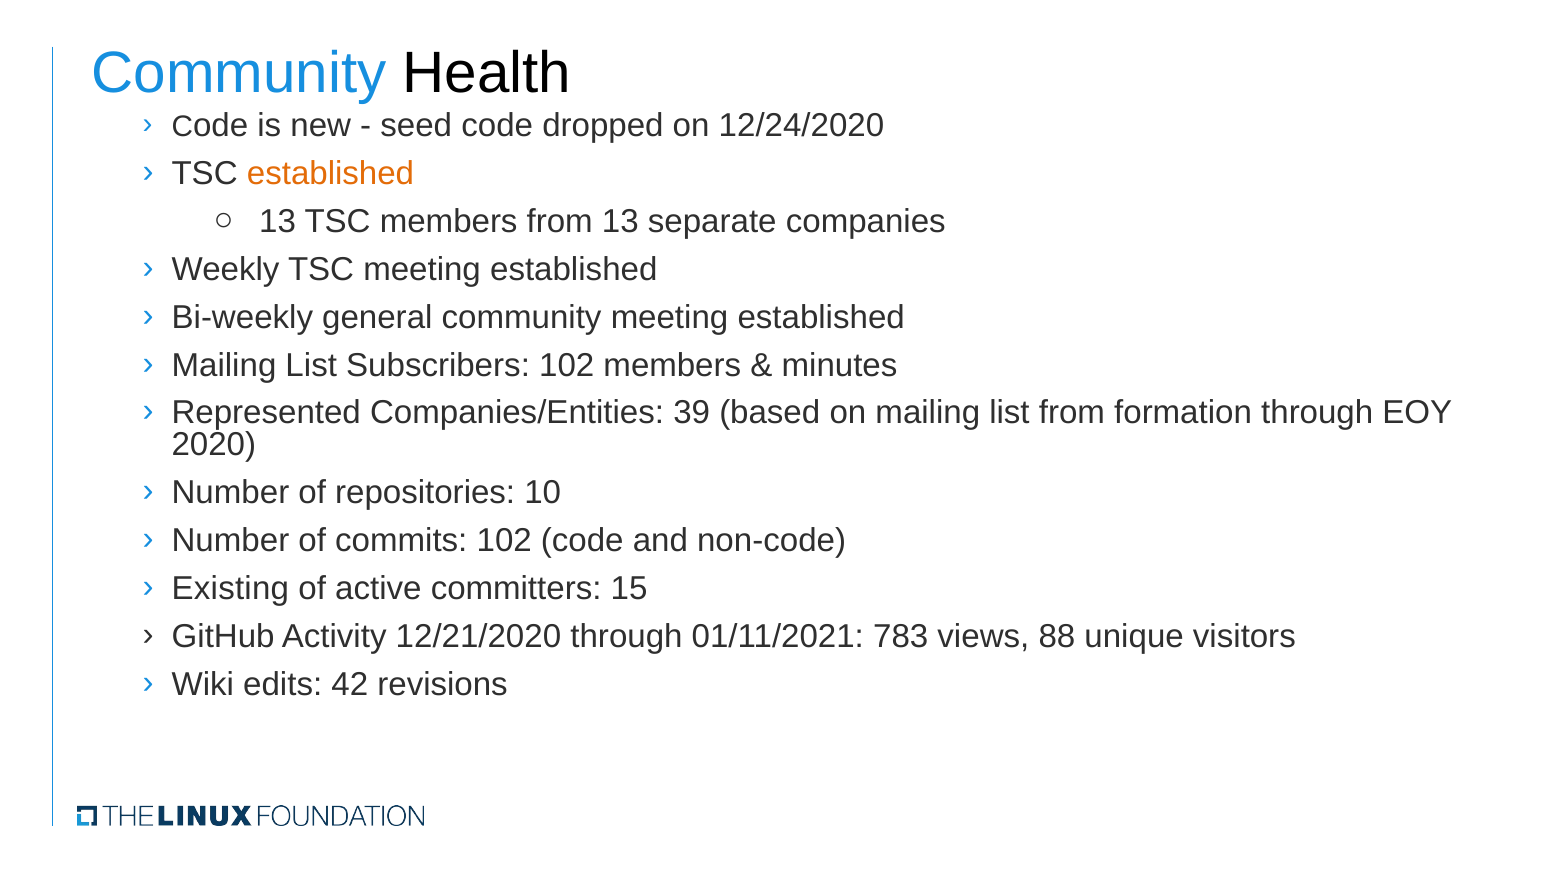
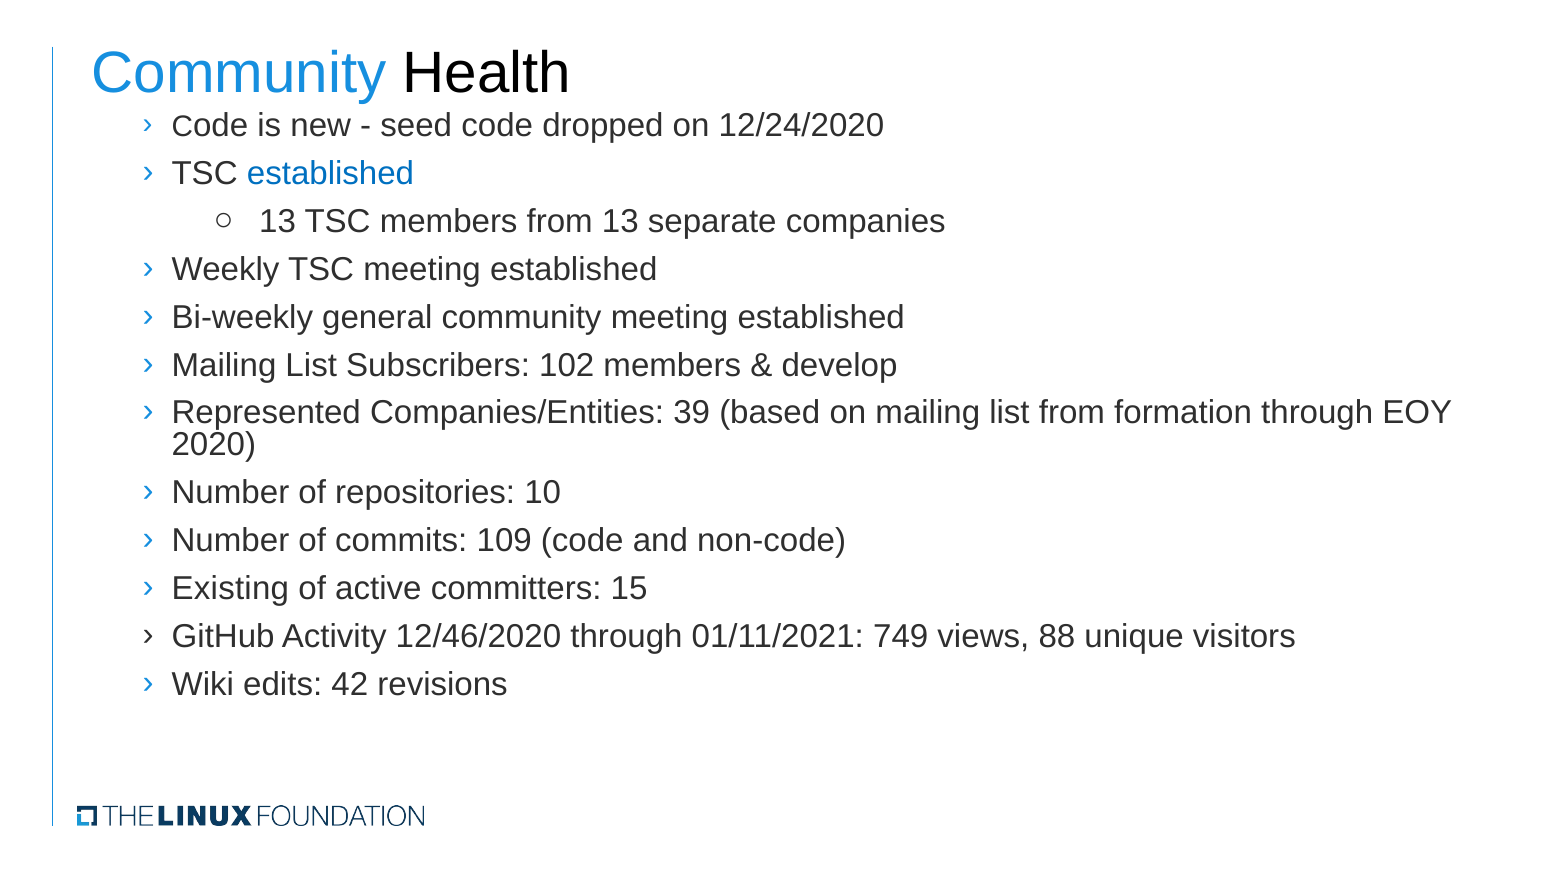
established colour: orange -> blue (331, 174)
minutes: minutes -> develop (840, 365)
commits 102: 102 -> 109 (504, 541)
12/21/2020: 12/21/2020 -> 12/46/2020 (478, 637)
783: 783 -> 749 (901, 637)
